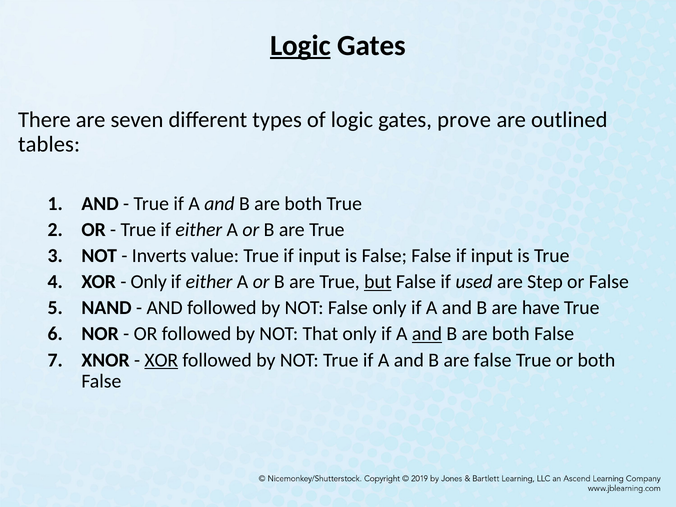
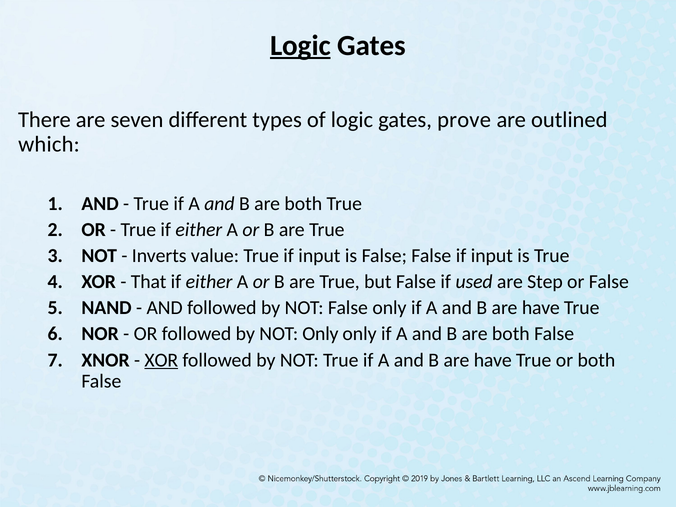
tables: tables -> which (49, 144)
Only: Only -> That (149, 282)
but underline: present -> none (378, 282)
NOT That: That -> Only (320, 334)
and underline: present -> none (427, 334)
false: false -> have (493, 360)
